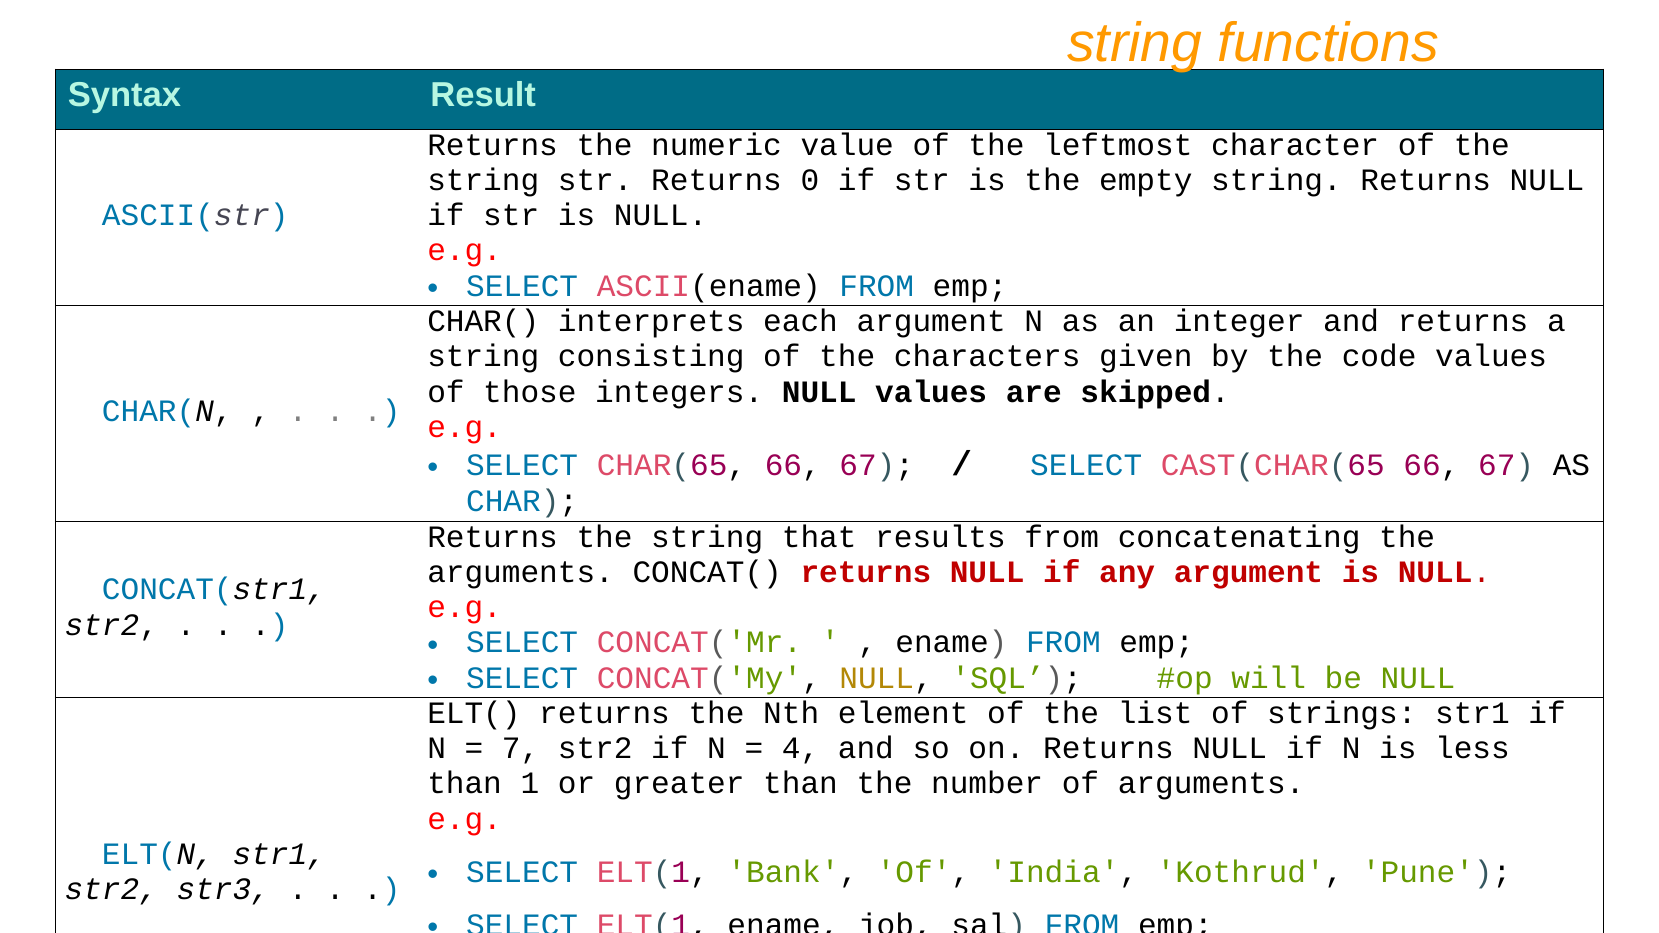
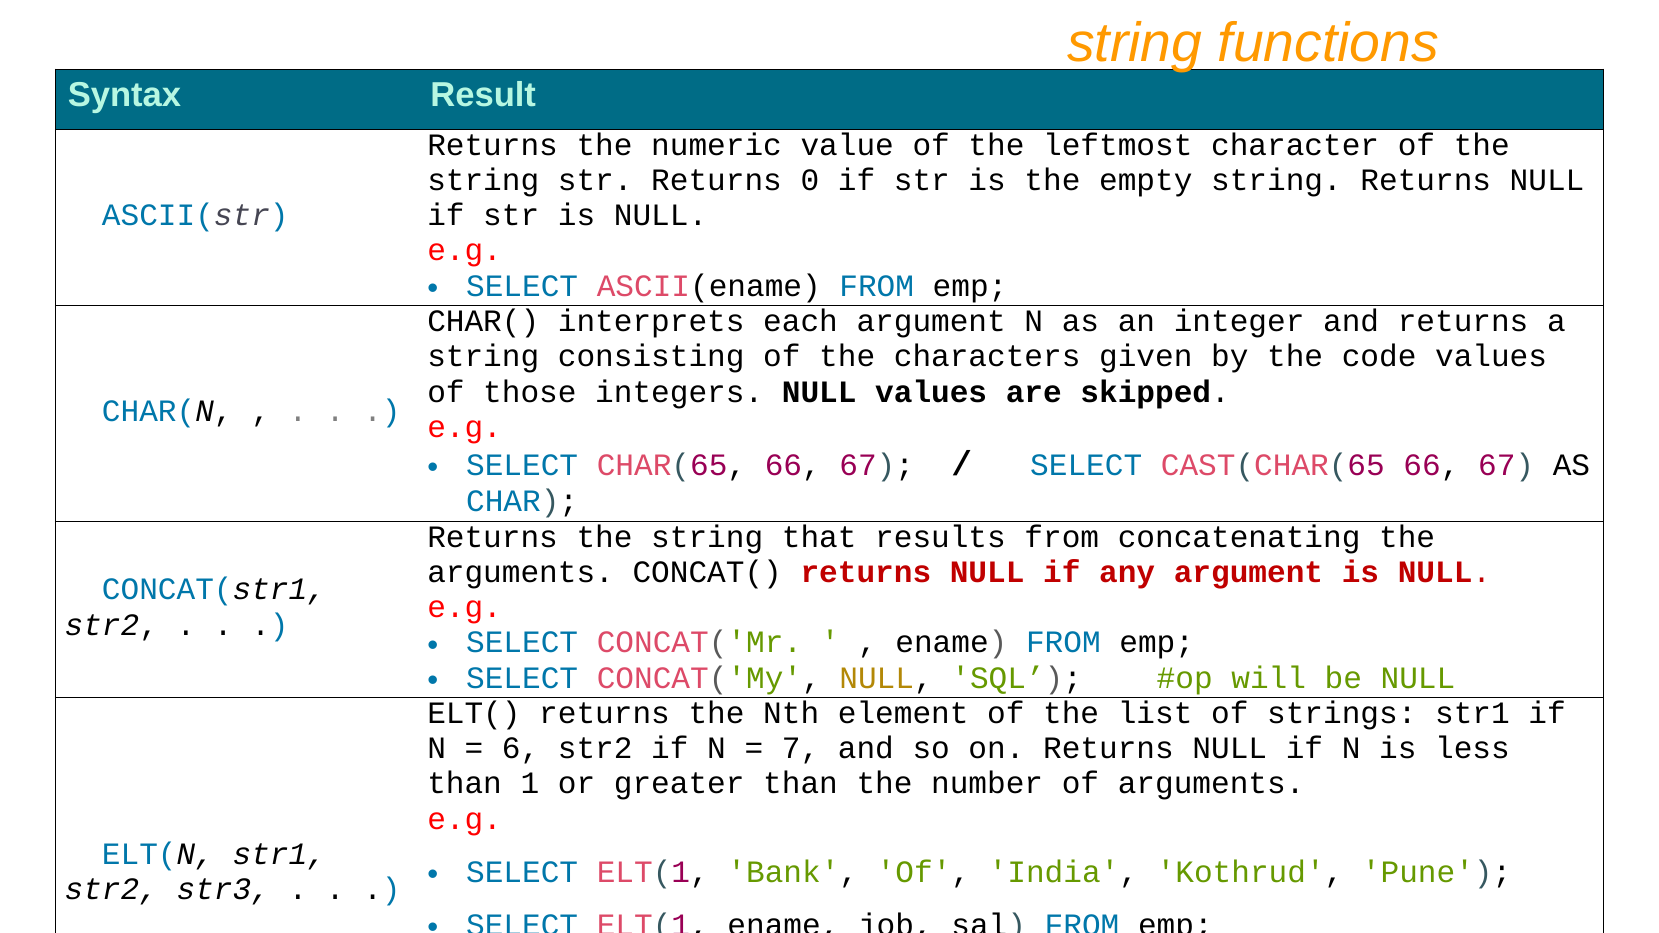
7: 7 -> 6 (521, 749)
4: 4 -> 7 (801, 749)
